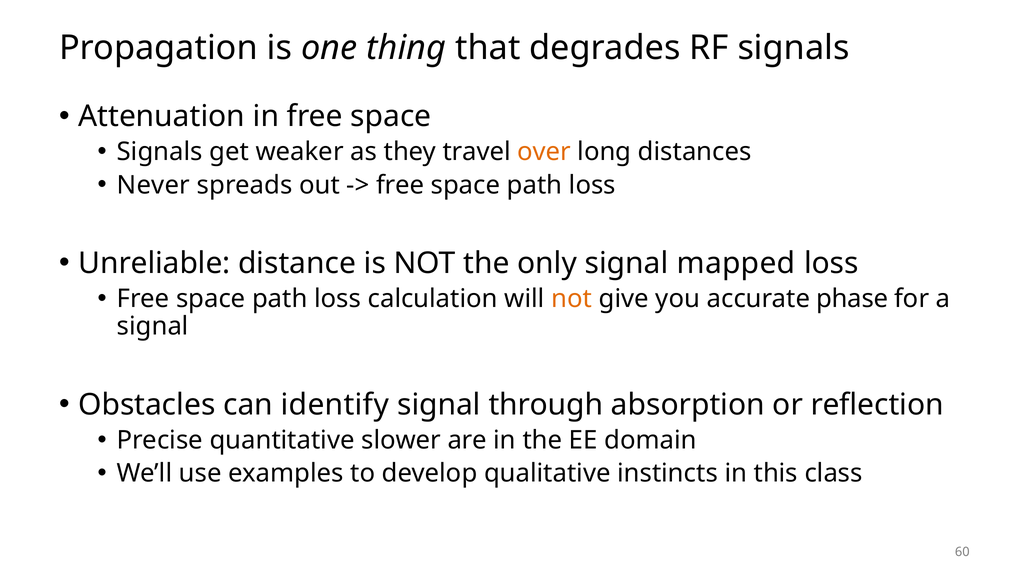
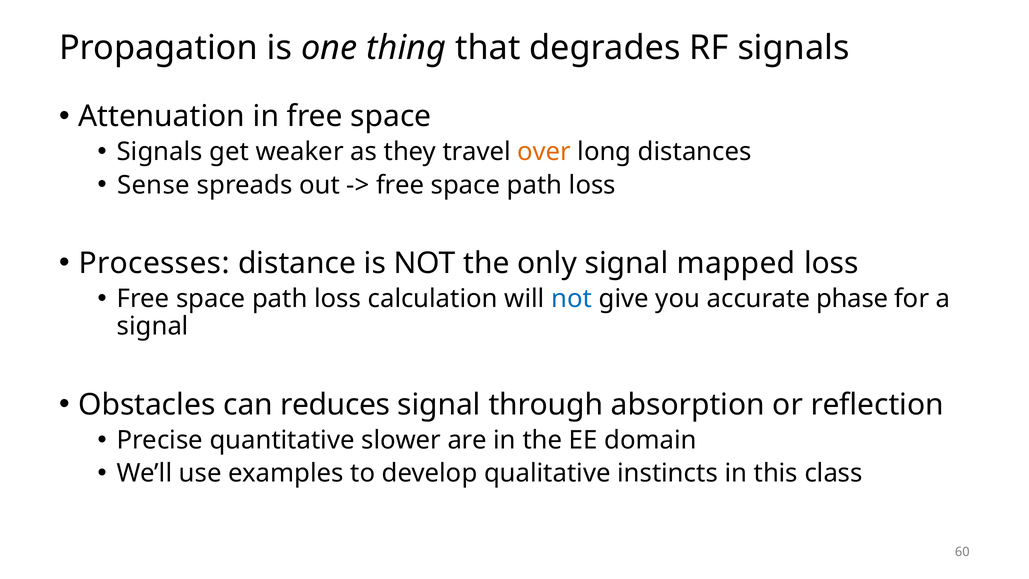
Never: Never -> Sense (153, 185)
Unreliable: Unreliable -> Processes (154, 263)
not colour: orange -> blue (572, 299)
identify: identify -> reduces (335, 405)
